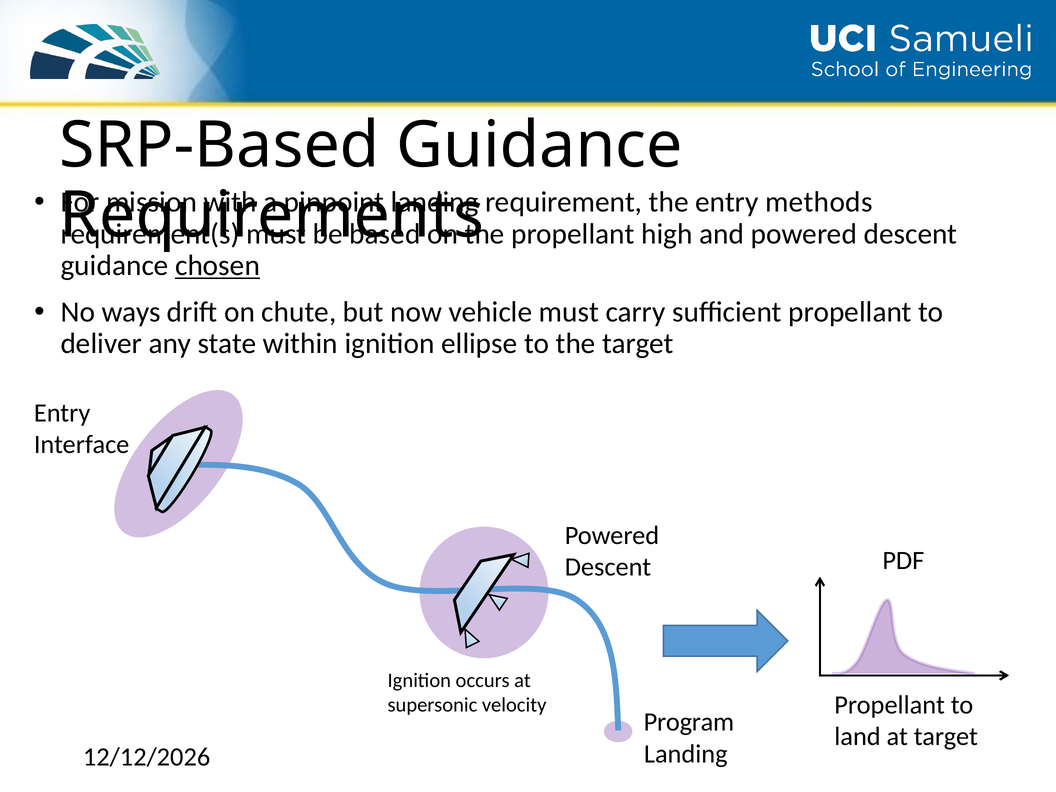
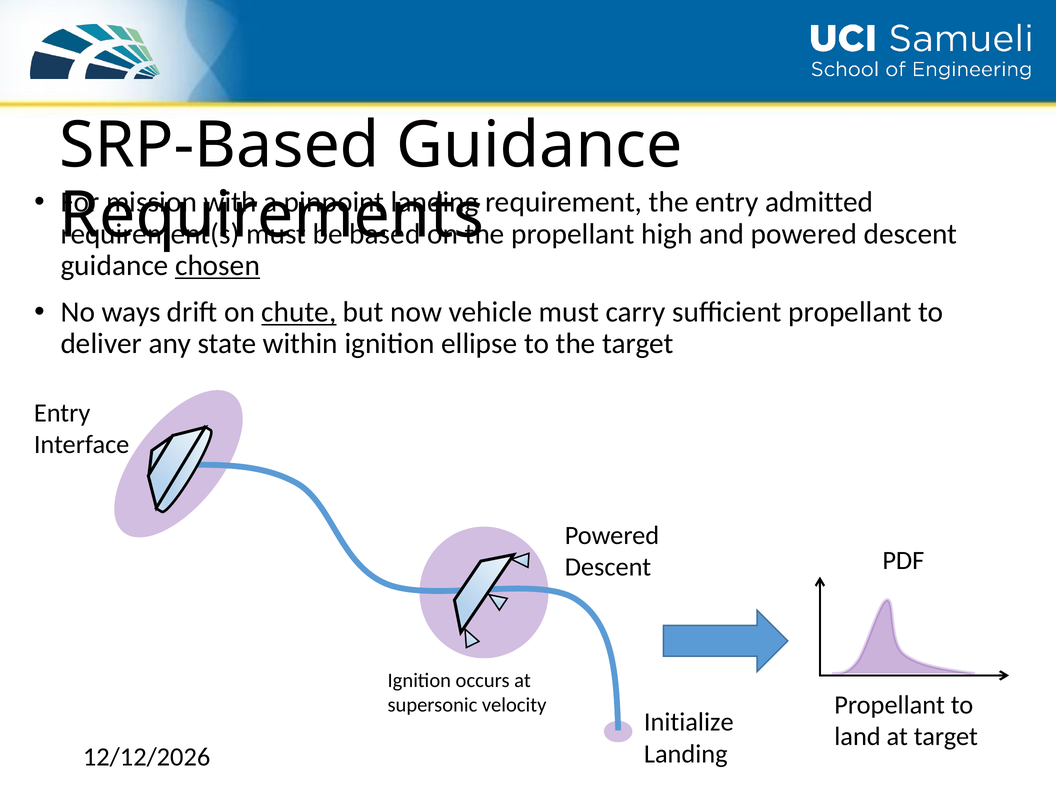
methods: methods -> admitted (819, 202)
chute underline: none -> present (299, 312)
Program: Program -> Initialize (689, 722)
